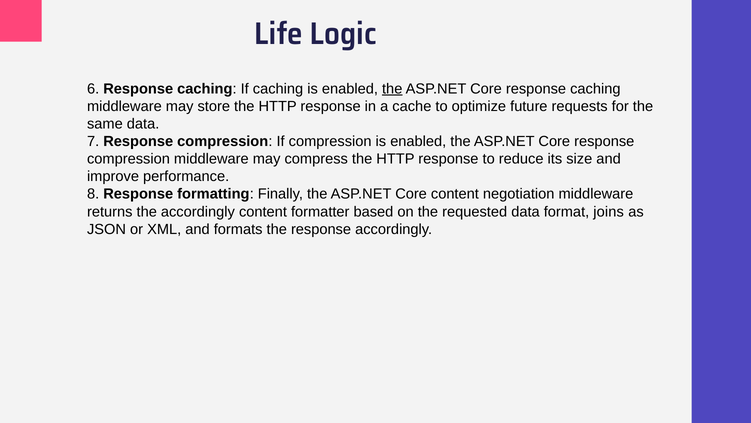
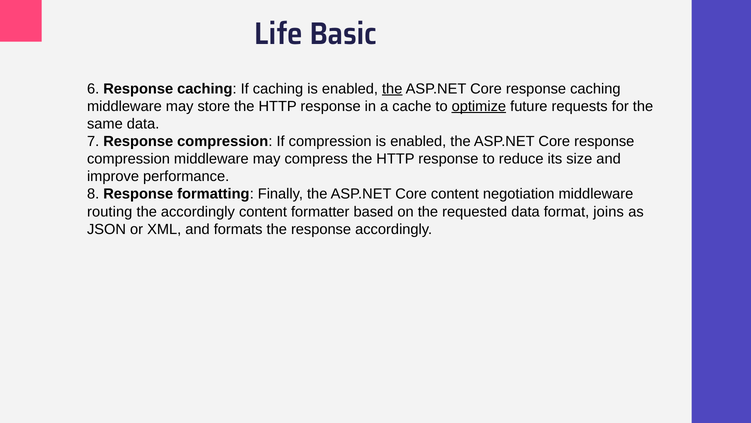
Logic: Logic -> Basic (343, 34)
optimize underline: none -> present (479, 106)
returns: returns -> routing (110, 211)
